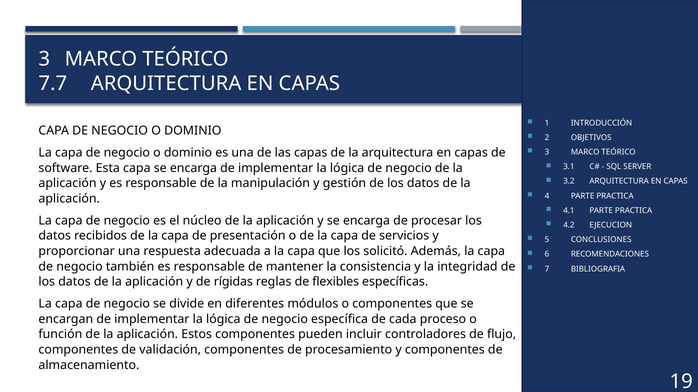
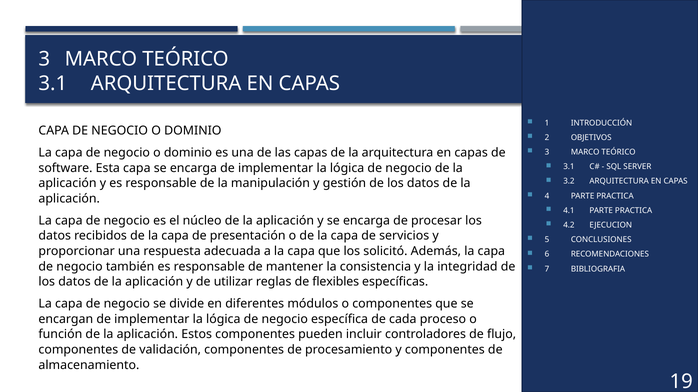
7.7: 7.7 -> 3.1 (53, 84)
rígidas: rígidas -> utilizar (233, 282)
